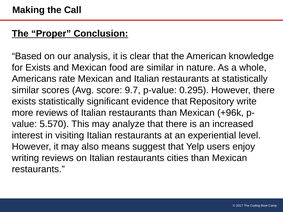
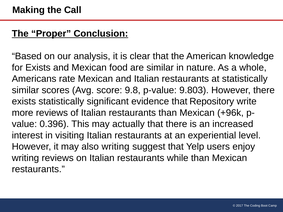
9.7: 9.7 -> 9.8 (133, 90)
0.295: 0.295 -> 9.803 (194, 90)
5.570: 5.570 -> 0.396 (54, 124)
analyze: analyze -> actually (128, 124)
also means: means -> writing (115, 147)
cities: cities -> while (178, 158)
